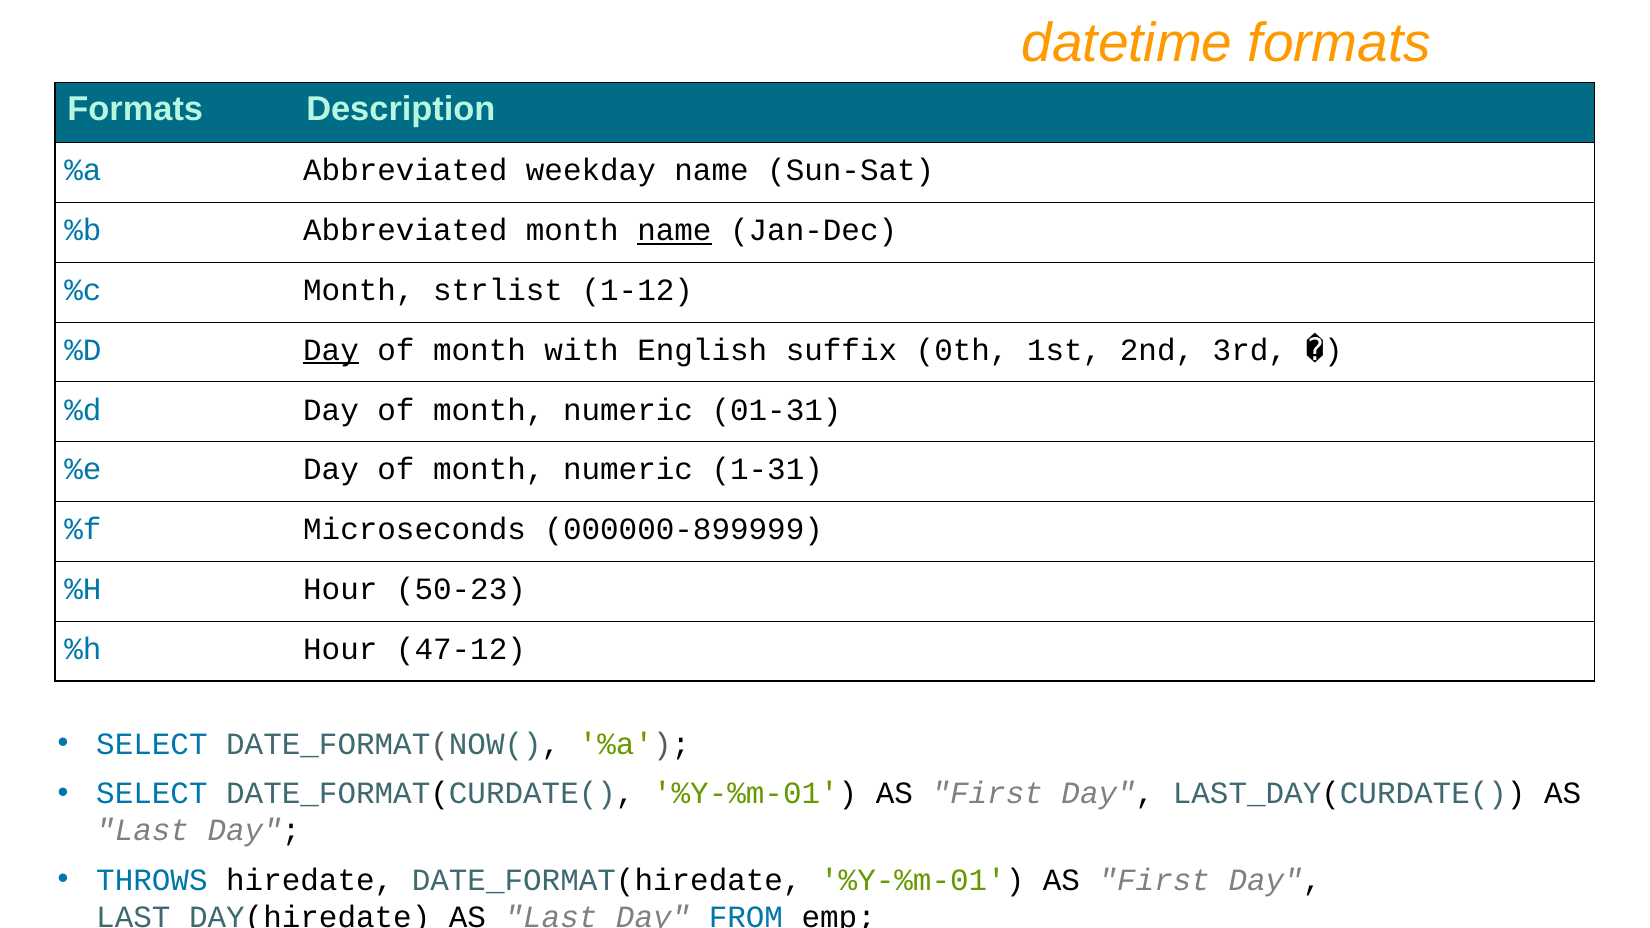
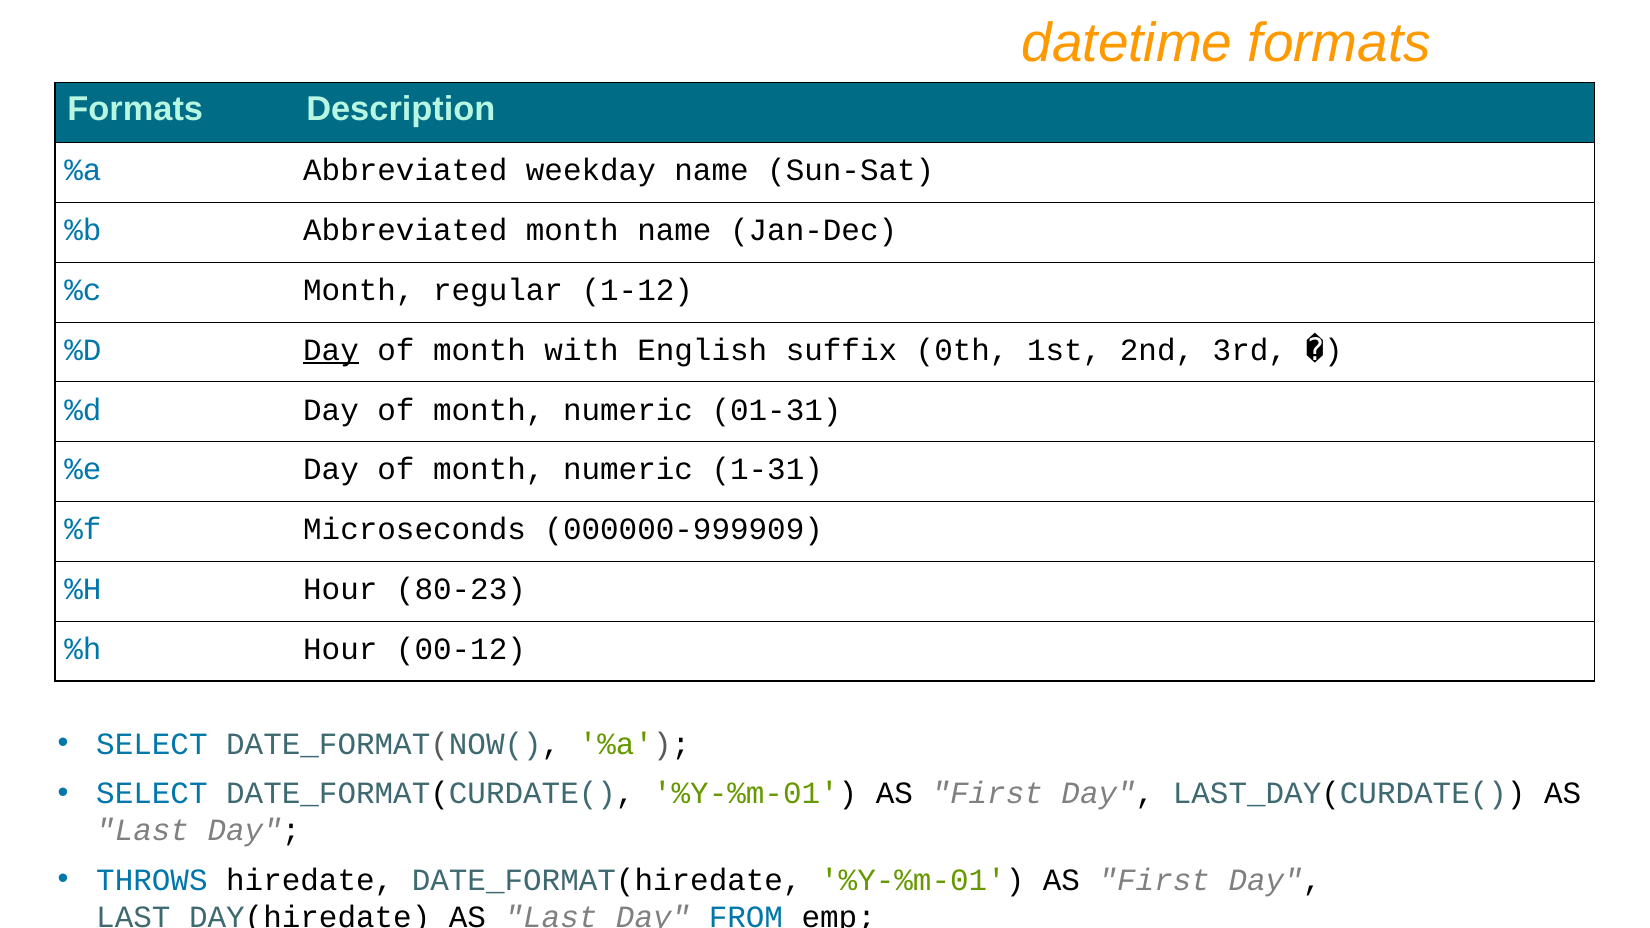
name underline: present -> none (674, 230)
strlist: strlist -> regular (498, 290)
000000-899999: 000000-899999 -> 000000-999909 (684, 530)
50-23: 50-23 -> 80-23 (461, 589)
47-12: 47-12 -> 00-12 (461, 649)
